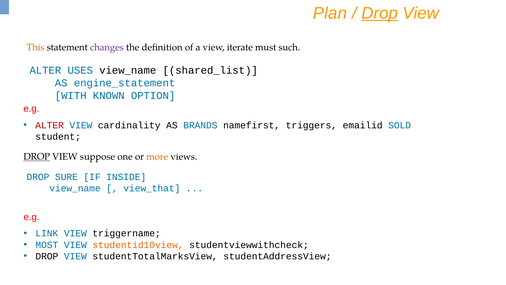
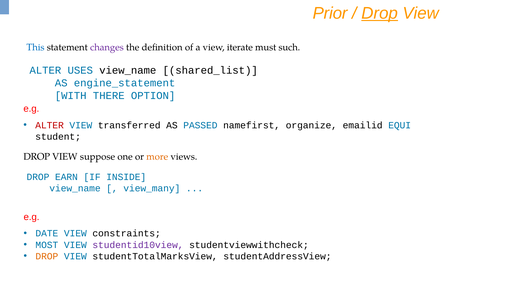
Plan: Plan -> Prior (330, 13)
This colour: orange -> blue (35, 47)
KNOWN: KNOWN -> THERE (109, 96)
cardinality: cardinality -> transferred (129, 125)
BRANDS: BRANDS -> PASSED (200, 125)
triggers: triggers -> organize (311, 125)
SOLD: SOLD -> EQUI (400, 125)
DROP underline: present -> none (37, 156)
SURE: SURE -> EARN (66, 177)
view_that: view_that -> view_many (152, 188)
LINK: LINK -> DATE (47, 233)
triggername: triggername -> constraints (127, 233)
studentid10view colour: orange -> purple (138, 245)
DROP colour: black -> orange (47, 256)
